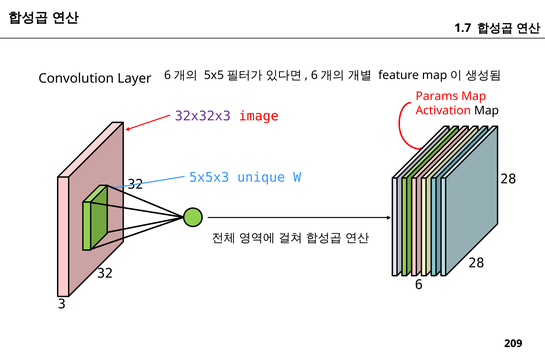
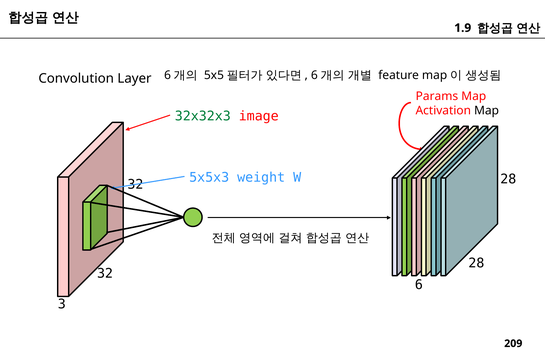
1.7: 1.7 -> 1.9 (463, 28)
32x32x3 colour: purple -> green (203, 116)
unique: unique -> weight (261, 177)
